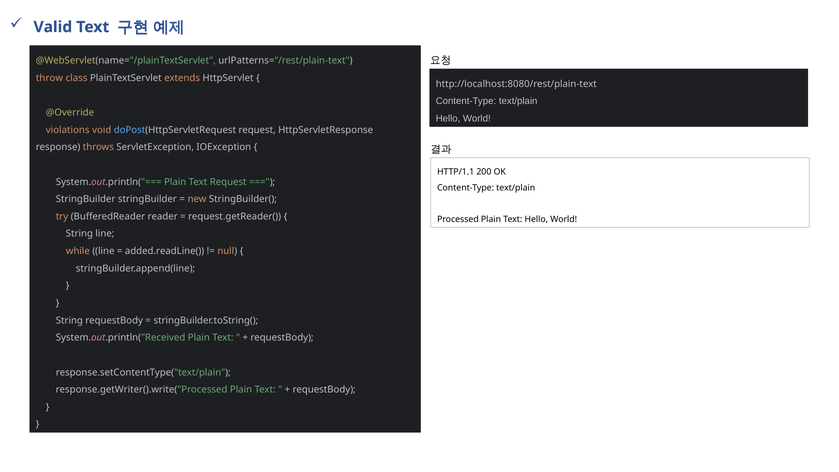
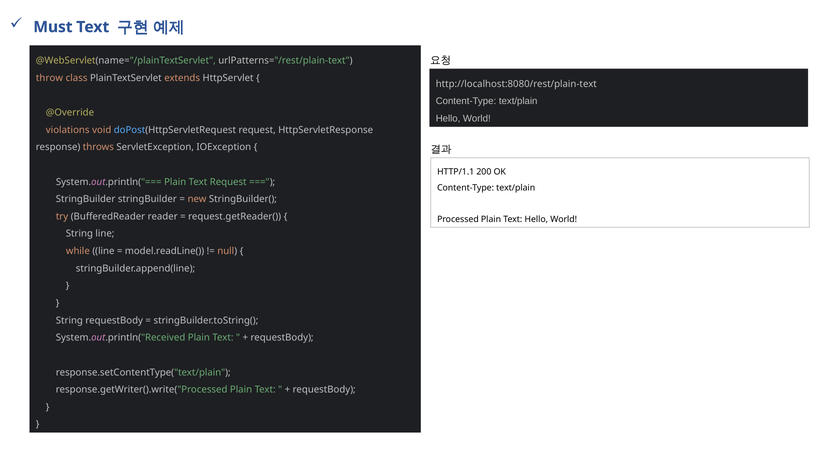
Valid: Valid -> Must (53, 27)
added.readLine(: added.readLine( -> model.readLine( (165, 251)
